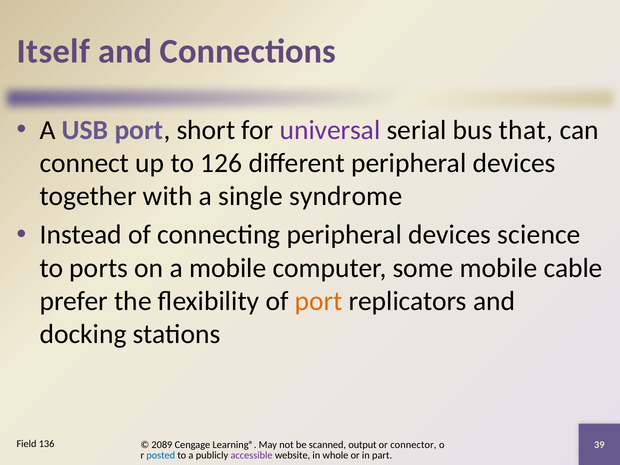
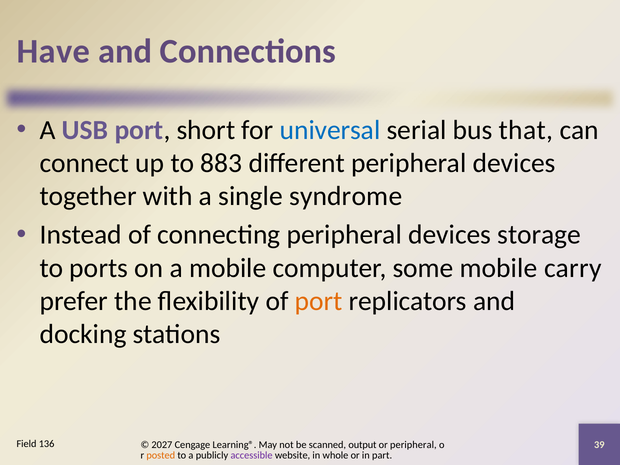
Itself: Itself -> Have (53, 51)
universal colour: purple -> blue (330, 130)
126: 126 -> 883 (221, 163)
science: science -> storage (539, 235)
cable: cable -> carry (573, 268)
2089: 2089 -> 2027 (162, 445)
or connector: connector -> peripheral (413, 445)
posted colour: blue -> orange (161, 455)
